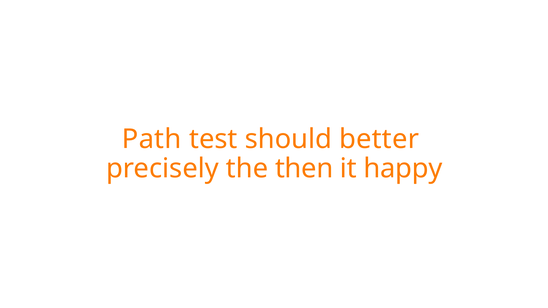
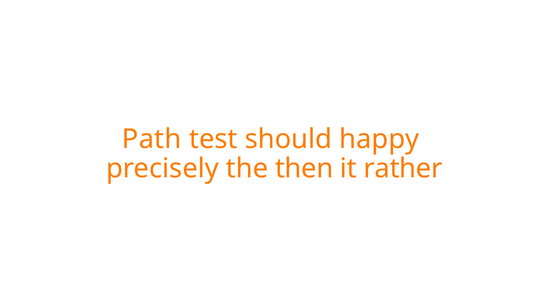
better: better -> happy (379, 139)
happy: happy -> rather (403, 169)
